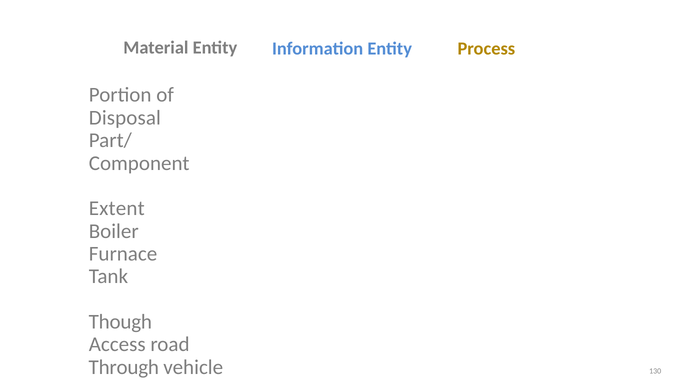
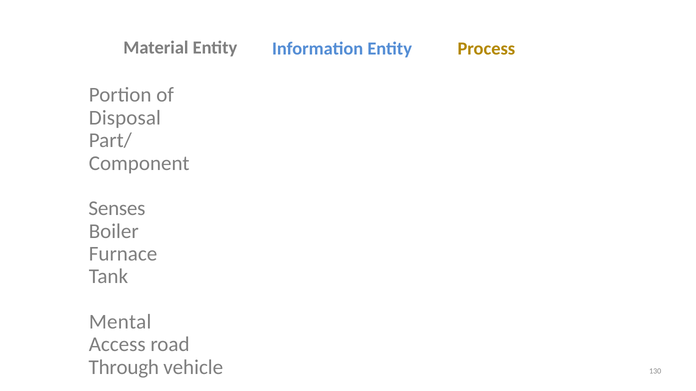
Extent: Extent -> Senses (117, 209)
Though: Though -> Mental (120, 322)
